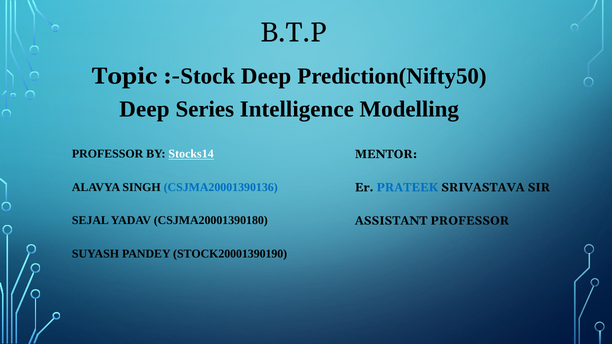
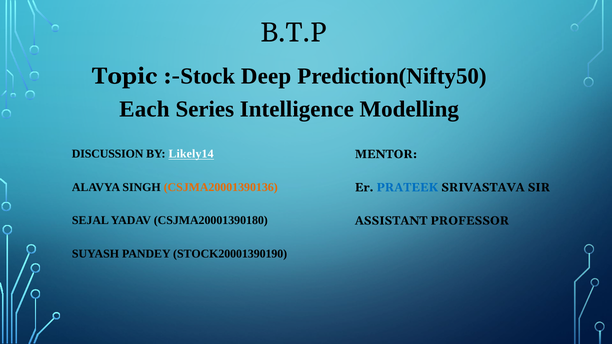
Deep: Deep -> Each (144, 109)
PROFESSOR: PROFESSOR -> DISCUSSION (108, 154)
Stocks14: Stocks14 -> Likely14 (191, 154)
CSJMA20001390136 colour: blue -> orange (221, 187)
